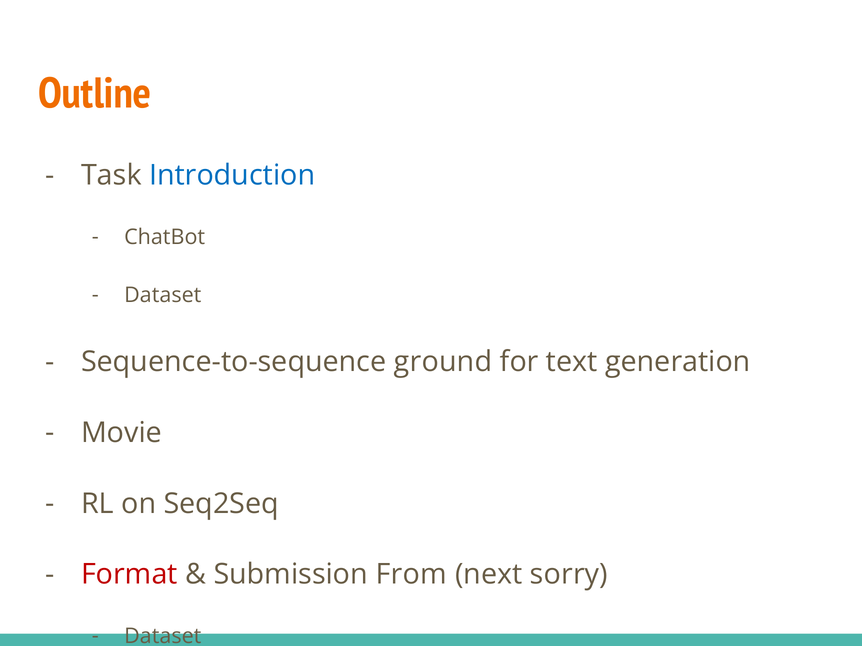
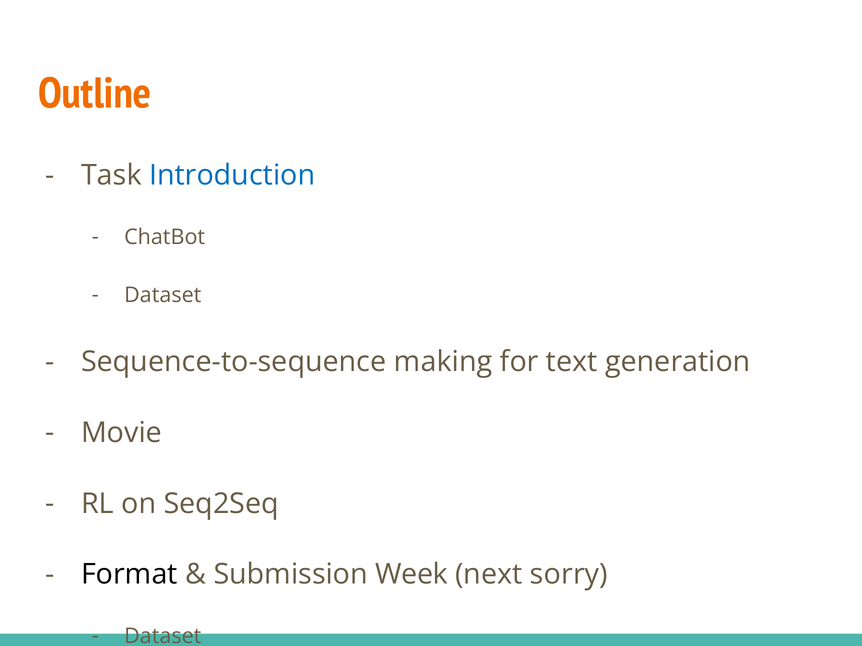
ground: ground -> making (443, 362)
Format colour: red -> black (129, 575)
From: From -> Week (412, 575)
